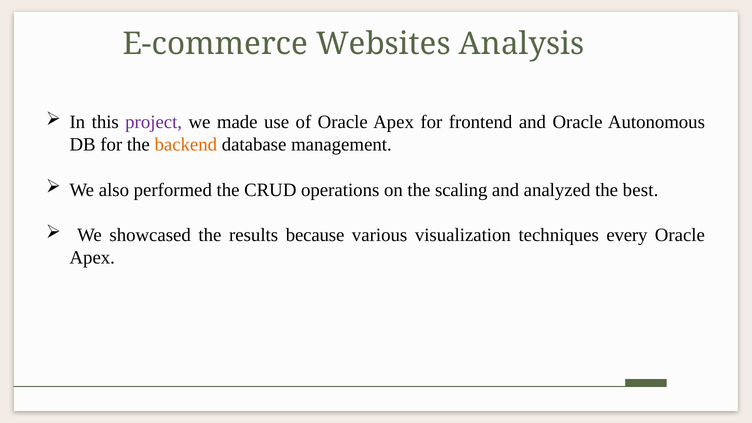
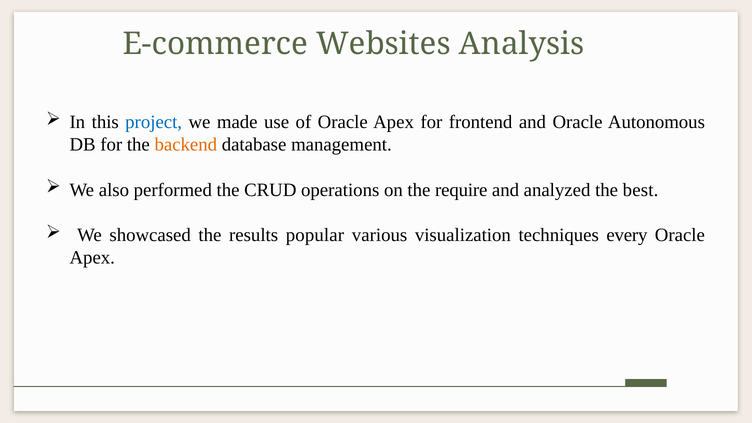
project colour: purple -> blue (154, 122)
scaling: scaling -> require (461, 190)
because: because -> popular (315, 235)
